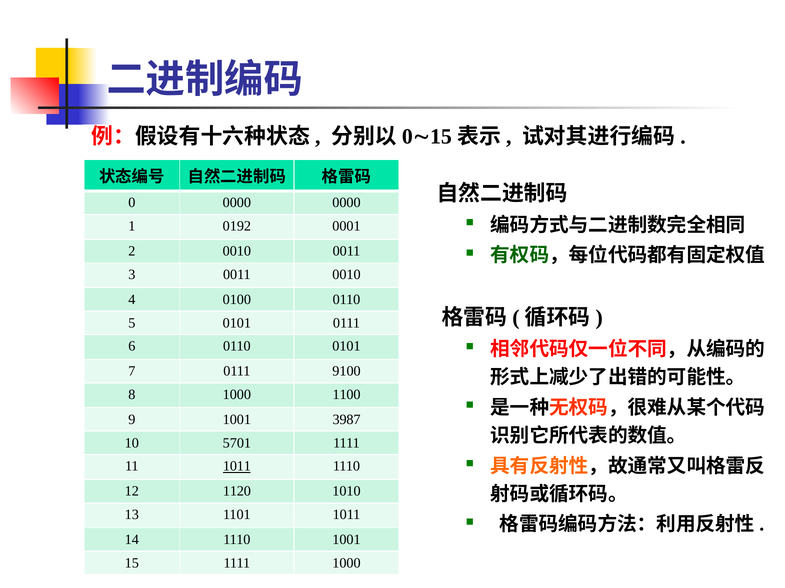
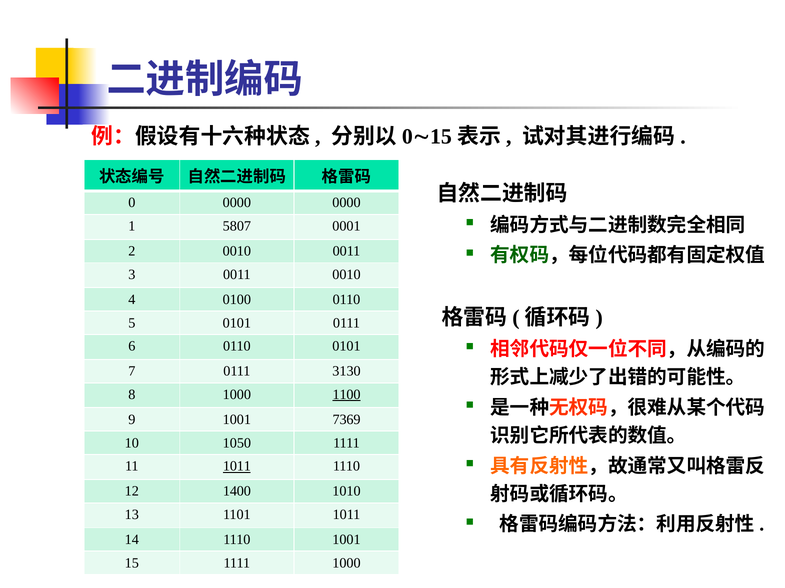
0192: 0192 -> 5807 (237, 227)
9100: 9100 -> 3130 (347, 372)
1100 underline: none -> present (347, 395)
3987: 3987 -> 7369 (347, 420)
5701: 5701 -> 1050 (237, 443)
1120: 1120 -> 1400 (237, 492)
